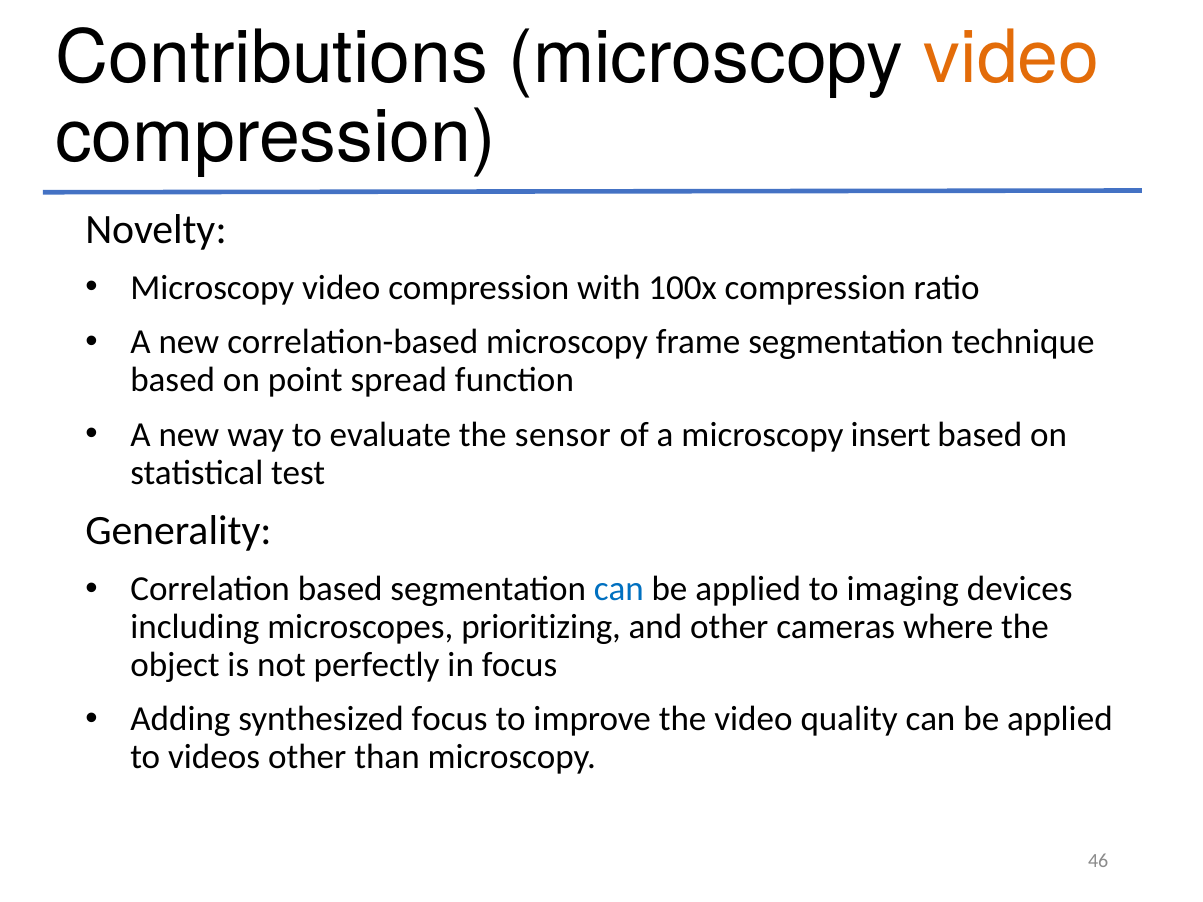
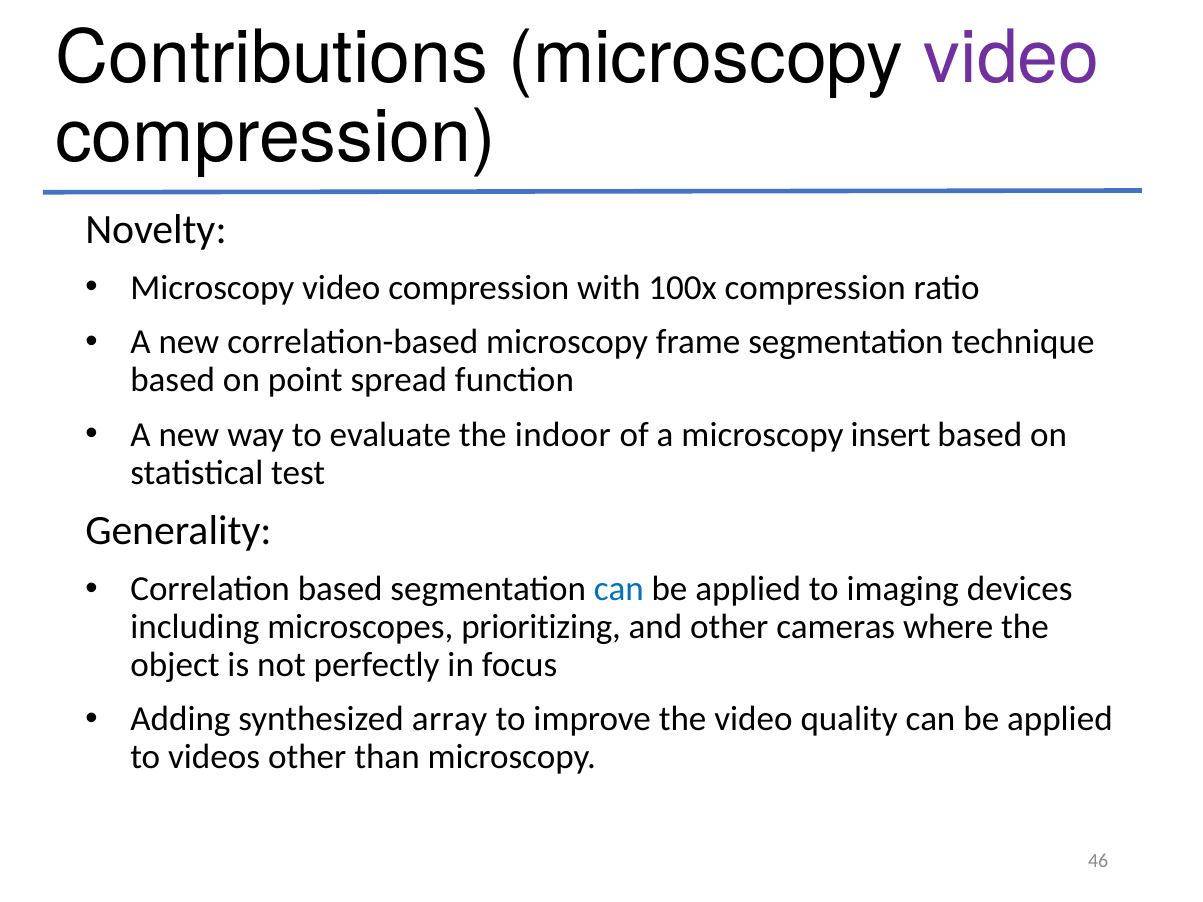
video colour: orange -> purple (1012, 58)
sensor: sensor -> indoor (563, 435)
synthesized focus: focus -> array (449, 719)
